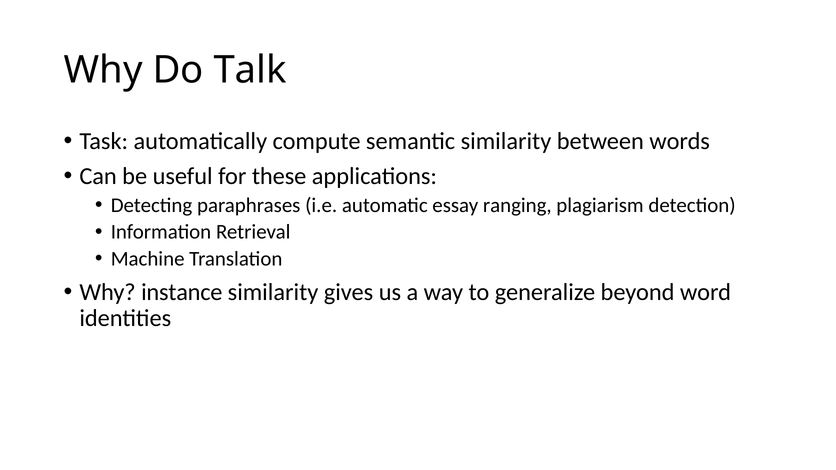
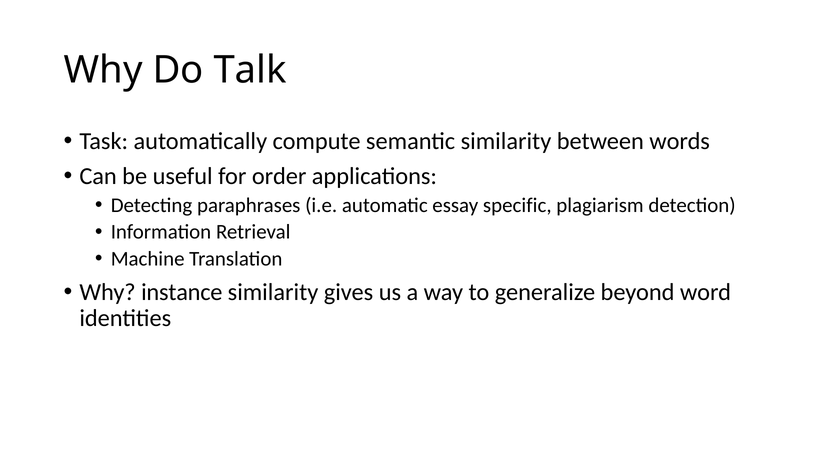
these: these -> order (279, 176)
ranging: ranging -> specific (517, 205)
